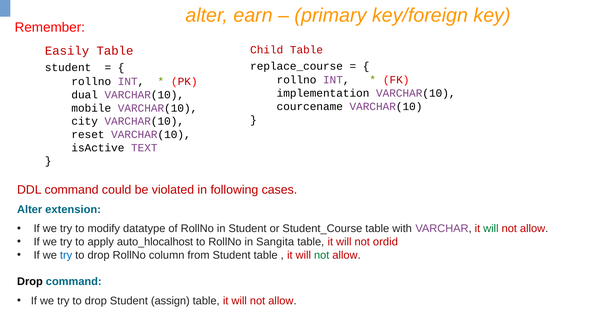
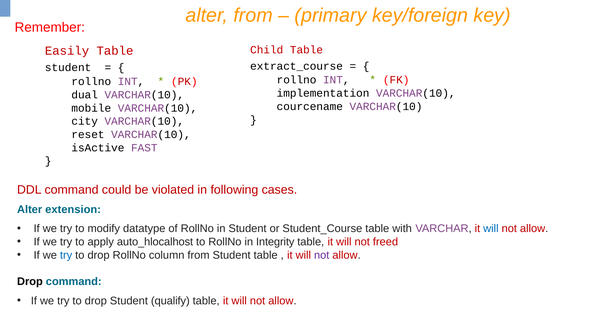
alter earn: earn -> from (253, 15)
replace_course: replace_course -> extract_course (297, 66)
TEXT: TEXT -> FAST (144, 148)
will colour: green -> blue (491, 229)
Sangita: Sangita -> Integrity (275, 242)
ordid: ordid -> freed (385, 242)
not colour: green -> purple (322, 255)
assign: assign -> qualify (170, 301)
